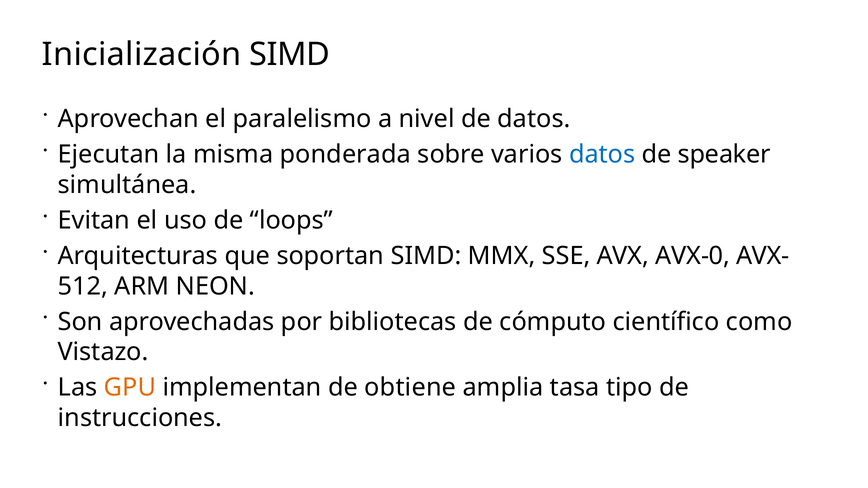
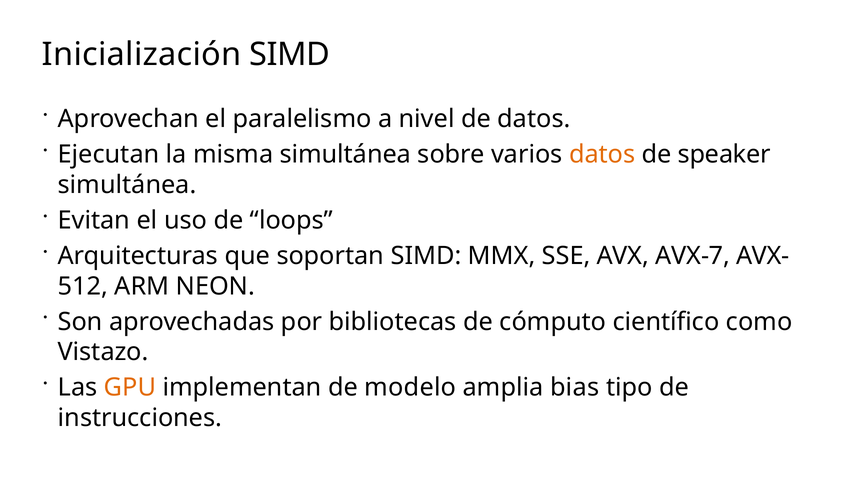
misma ponderada: ponderada -> simultánea (345, 155)
datos colour: blue -> orange (602, 155)
AVX-0: AVX-0 -> AVX-7 (693, 256)
obtiene: obtiene -> modelo (410, 388)
tasa: tasa -> bias (575, 388)
